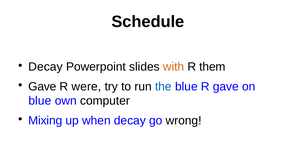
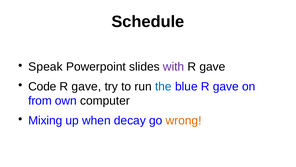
Decay: Decay -> Speak (46, 67)
with colour: orange -> purple (174, 67)
them: them -> gave (212, 67)
Gave: Gave -> Code (42, 86)
were: were -> gave (86, 86)
blue: blue -> from (40, 101)
wrong colour: black -> orange (184, 120)
